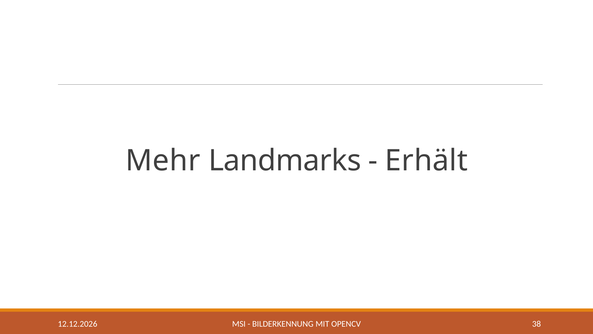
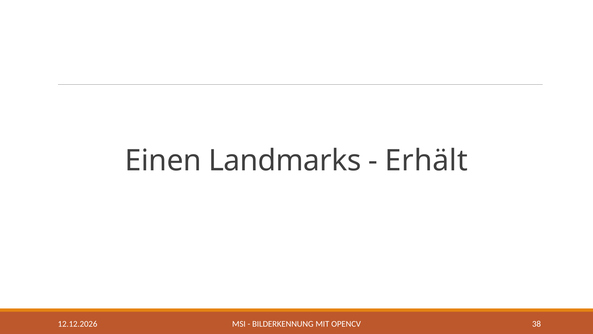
Mehr: Mehr -> Einen (163, 160)
